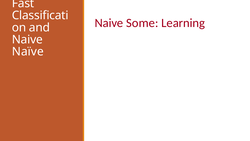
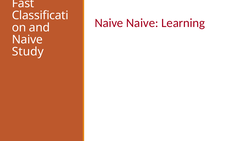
Naive Some: Some -> Naive (142, 23)
Naïve: Naïve -> Study (28, 52)
